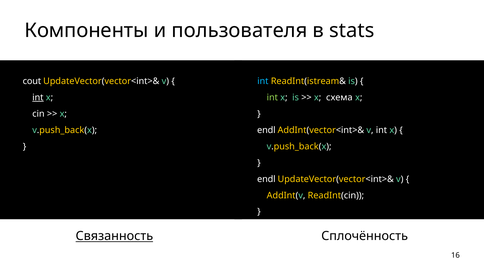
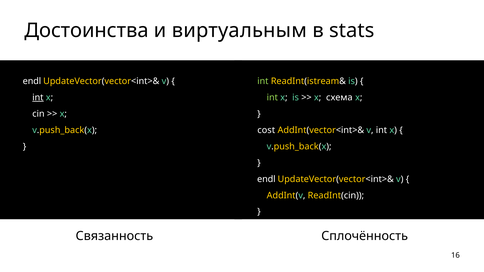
Компоненты: Компоненты -> Достоинства (87, 31)
пользователя: пользователя -> виртуальным (239, 31)
cout: cout -> endl (32, 81)
int colour: light blue -> light green (263, 81)
endl: endl -> cost (266, 130)
Связанность underline: present -> none (114, 236)
